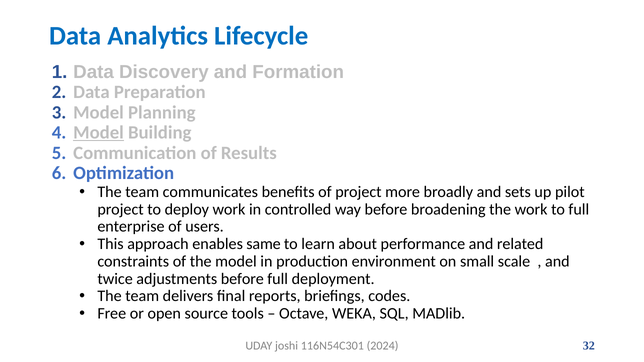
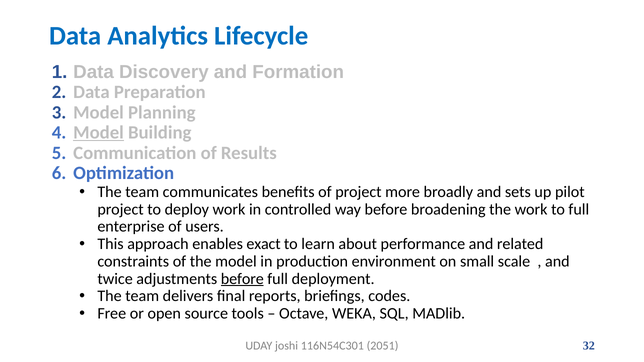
same: same -> exact (264, 244)
before underline: none -> present (242, 279)
2024: 2024 -> 2051 (383, 346)
